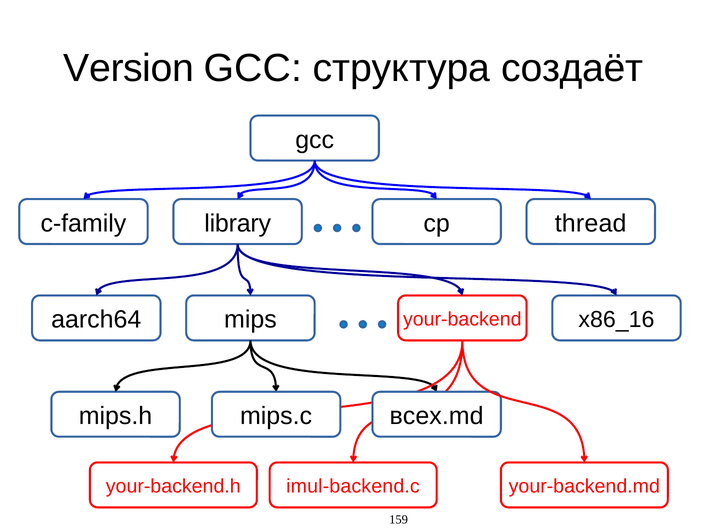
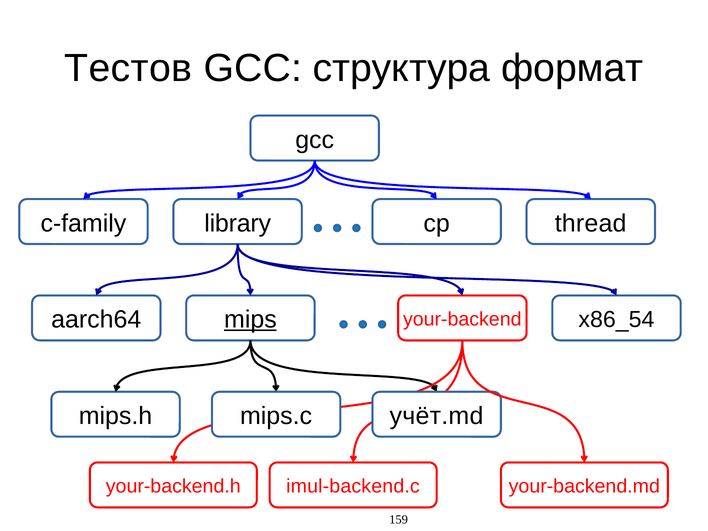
Version: Version -> Тестов (128, 68)
создаёт: создаёт -> формат (572, 68)
mips underline: none -> present (250, 320)
x86_16: x86_16 -> x86_54 (616, 319)
всех.md: всех.md -> учёт.md (436, 416)
